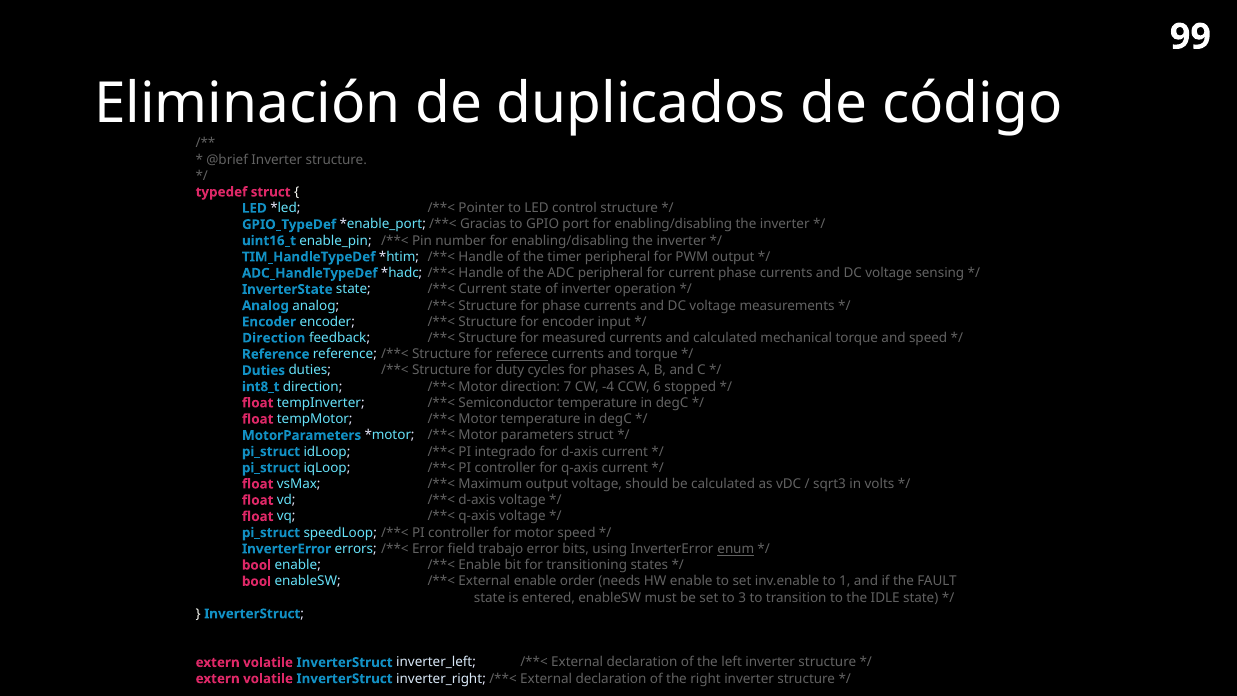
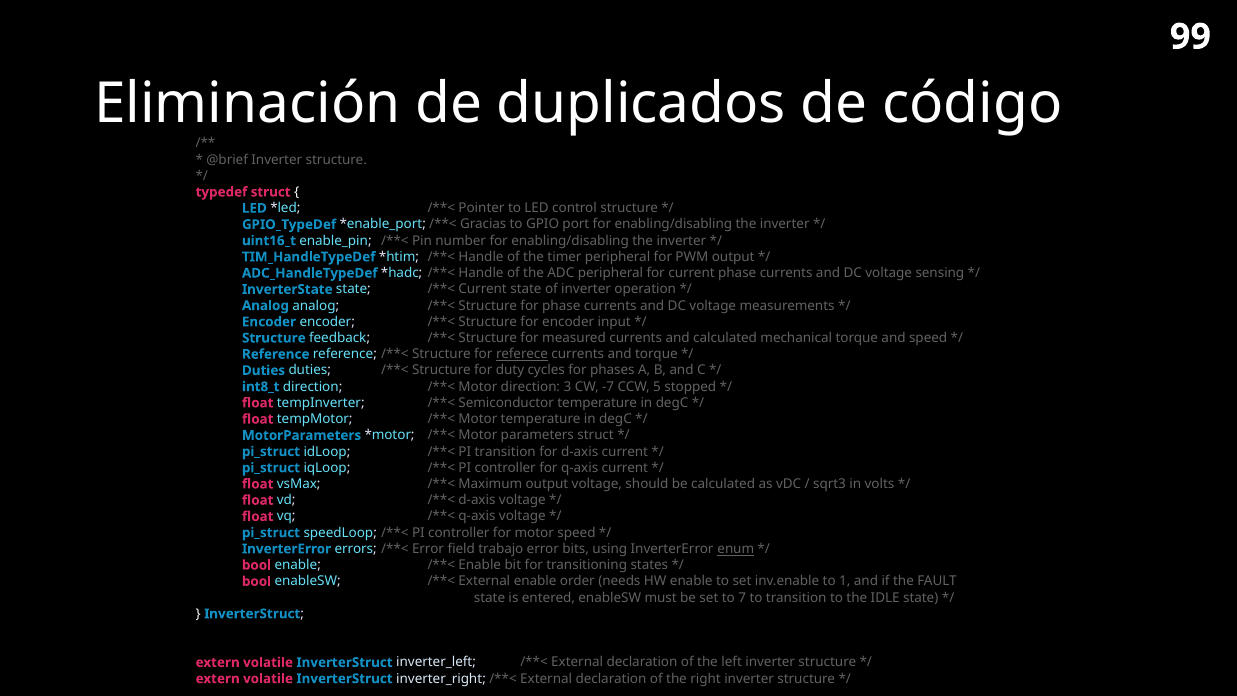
Direction: Direction -> Structure (274, 338)
7: 7 -> 3 (567, 387)
-4: -4 -> -7 (608, 387)
6: 6 -> 5 (657, 387)
PI integrado: integrado -> transition (505, 451)
3: 3 -> 7 (742, 597)
